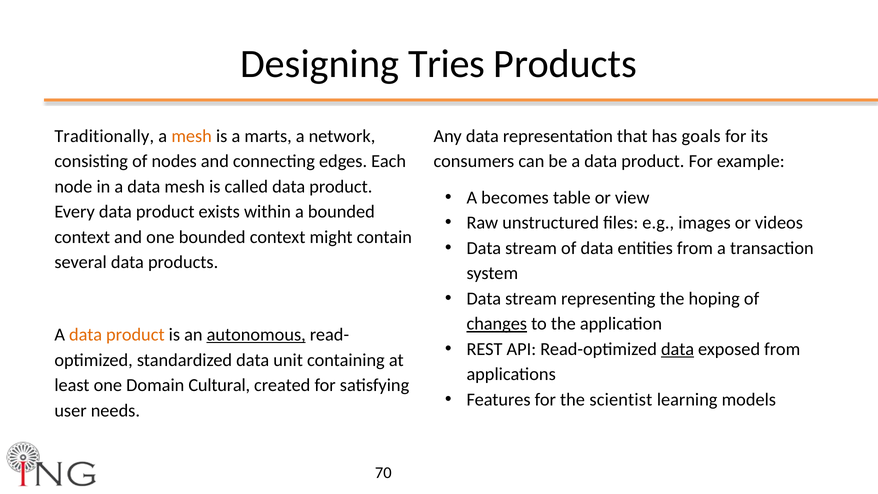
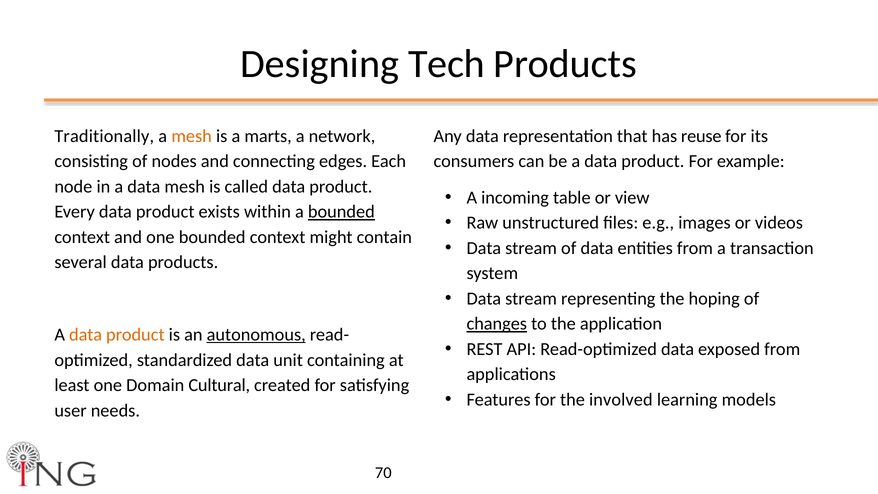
Tries: Tries -> Tech (447, 64)
goals: goals -> reuse (701, 136)
becomes: becomes -> incoming (515, 197)
bounded underline: none -> present (341, 212)
data underline: present -> none (678, 349)
scientist: scientist -> involved (621, 400)
